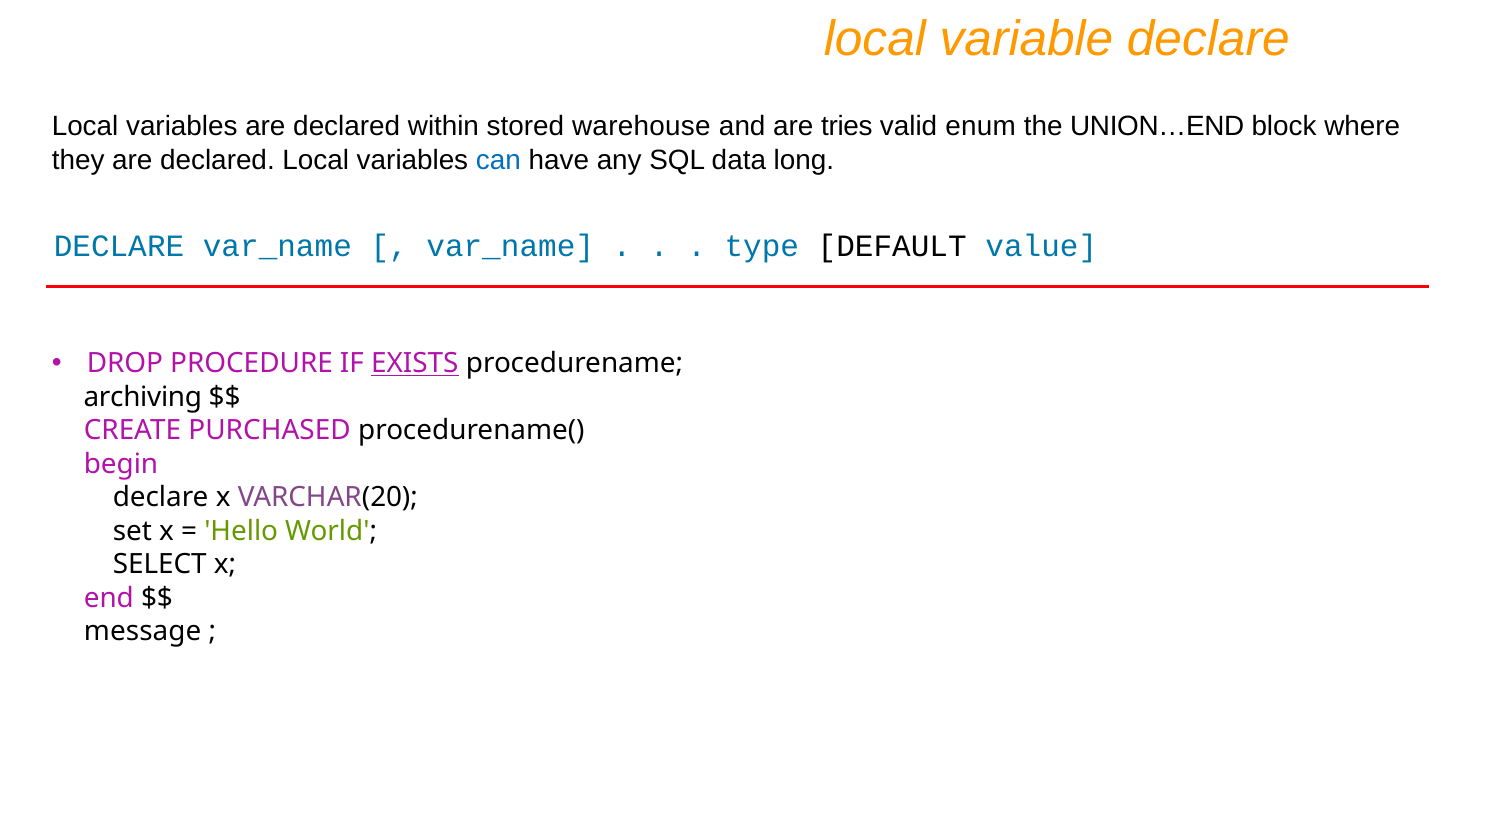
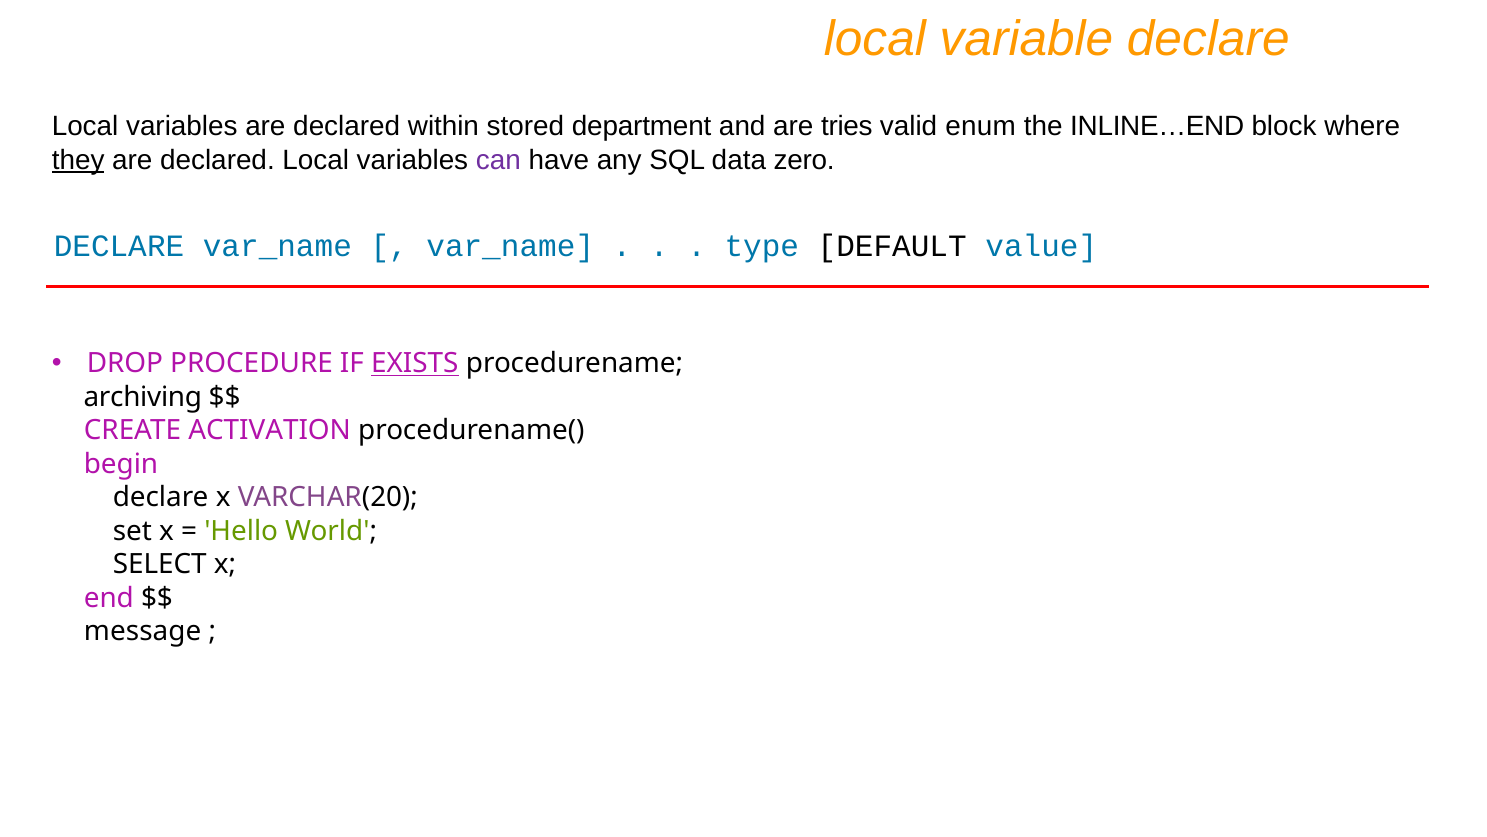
warehouse: warehouse -> department (642, 126)
UNION…END: UNION…END -> INLINE…END (1157, 126)
they underline: none -> present (78, 160)
can colour: blue -> purple (498, 160)
long: long -> zero (804, 160)
PURCHASED: PURCHASED -> ACTIVATION (270, 430)
